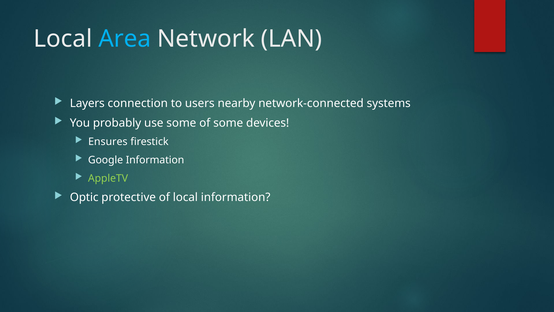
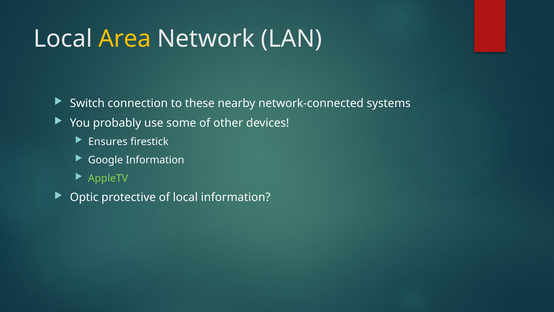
Area colour: light blue -> yellow (125, 39)
Layers: Layers -> Switch (87, 103)
users: users -> these (200, 103)
of some: some -> other (228, 123)
